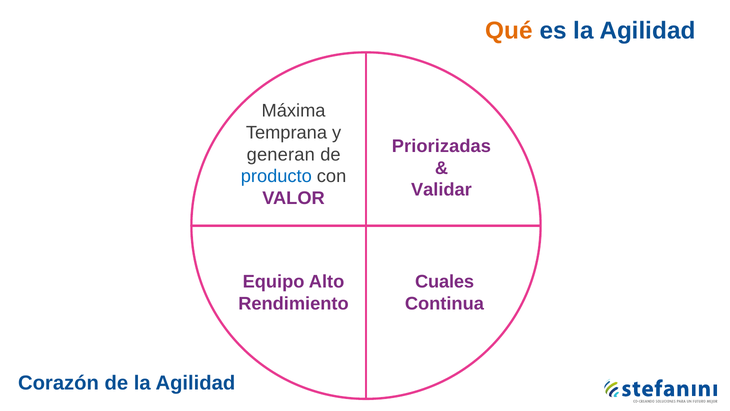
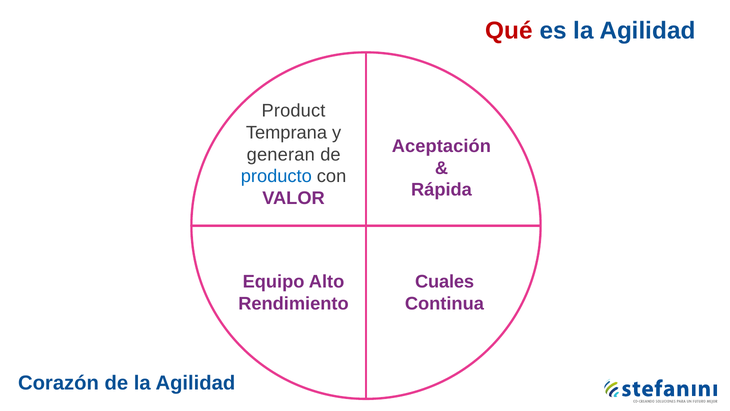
Qué colour: orange -> red (509, 31)
Máxima: Máxima -> Product (293, 111)
Priorizadas: Priorizadas -> Aceptación (441, 146)
Validar: Validar -> Rápida (441, 190)
